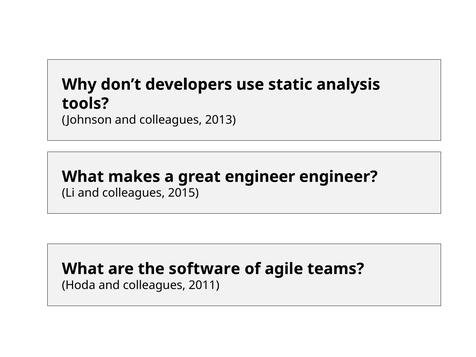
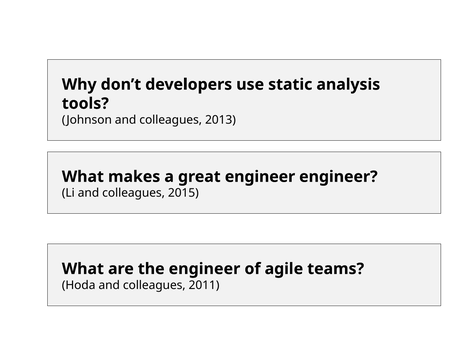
the software: software -> engineer (204, 269)
